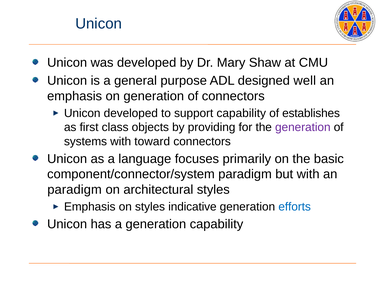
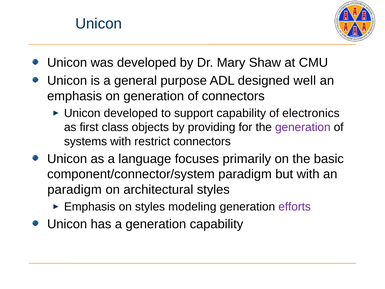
establishes: establishes -> electronics (311, 113)
toward: toward -> restrict (152, 141)
indicative: indicative -> modeling (192, 207)
efforts colour: blue -> purple (295, 207)
